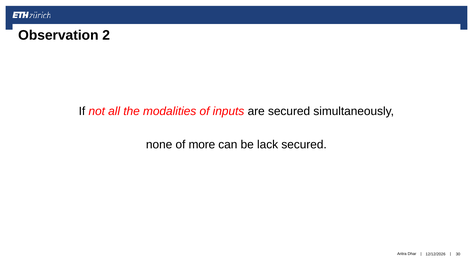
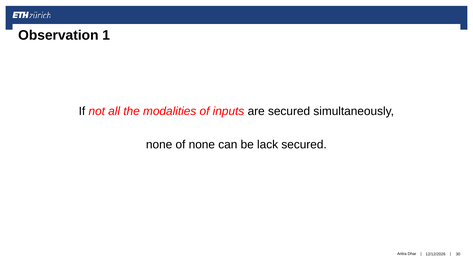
2: 2 -> 1 (106, 35)
of more: more -> none (202, 145)
